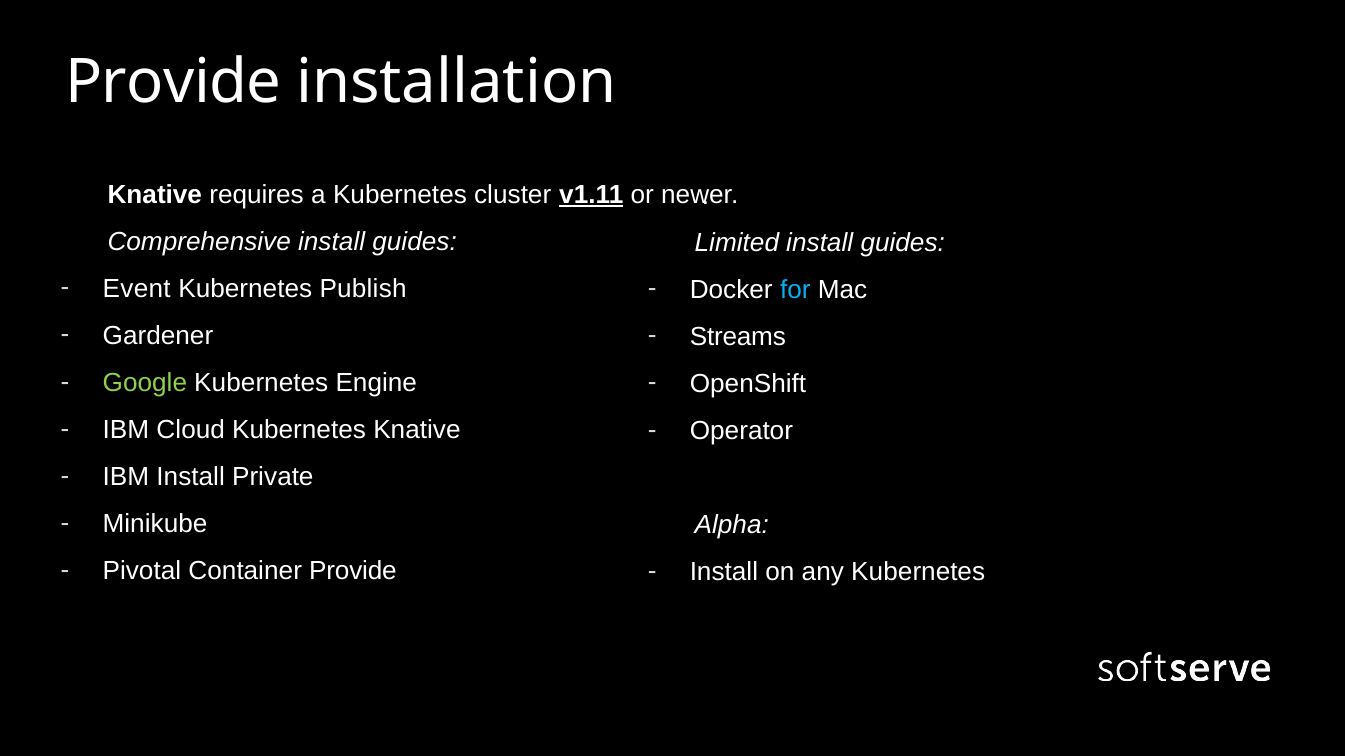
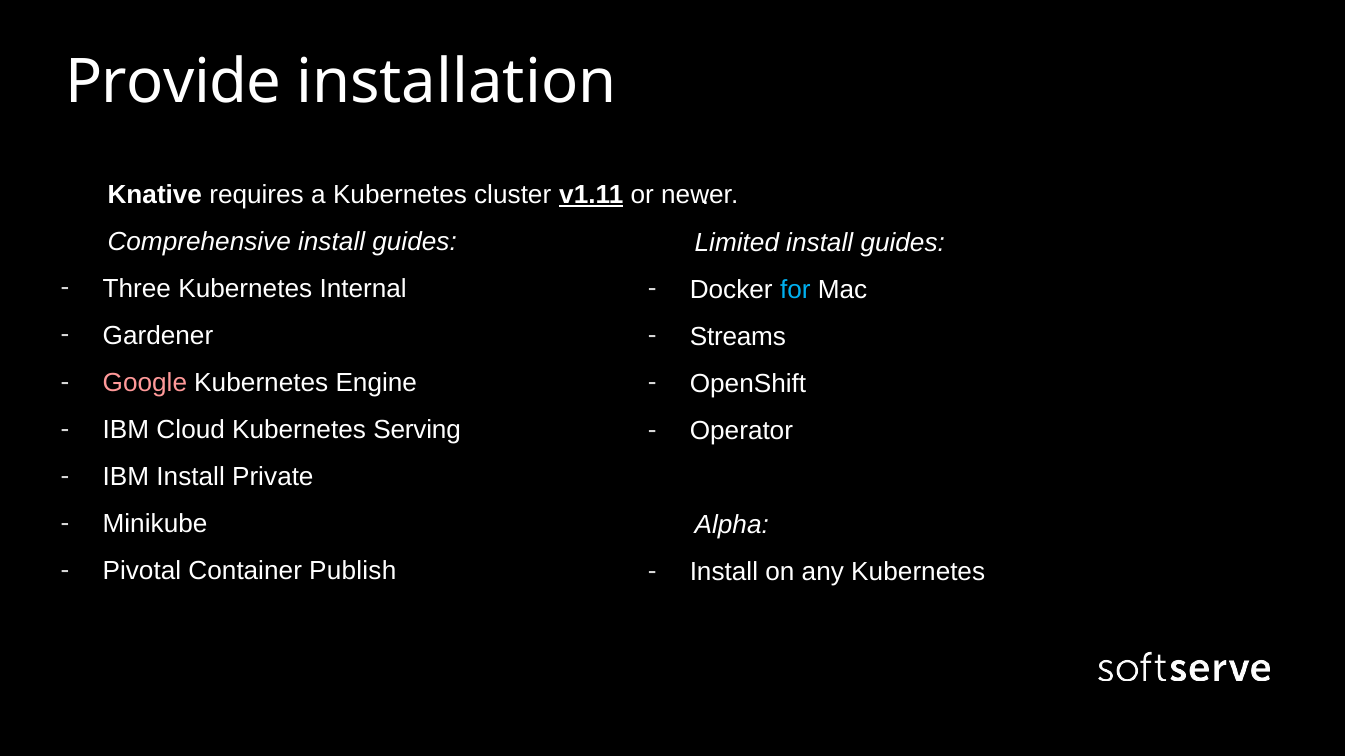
Event: Event -> Three (137, 289)
Publish: Publish -> Internal (363, 289)
Google colour: light green -> pink (145, 383)
Kubernetes Knative: Knative -> Serving (417, 430)
Container Provide: Provide -> Publish (353, 571)
